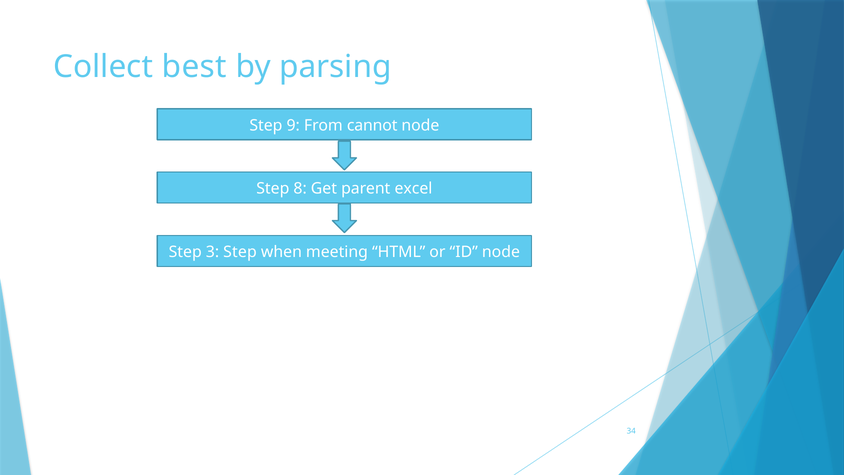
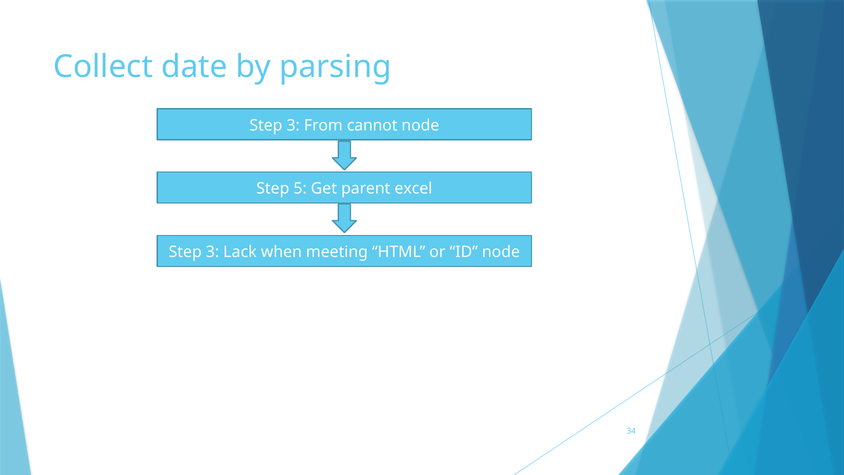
best: best -> date (194, 67)
9: 9 -> 3 (293, 125)
8: 8 -> 5 (300, 188)
3 Step: Step -> Lack (240, 252)
